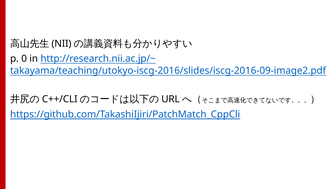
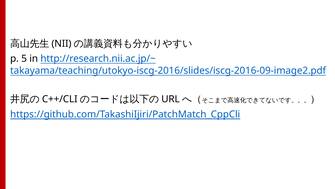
0: 0 -> 5 (24, 59)
